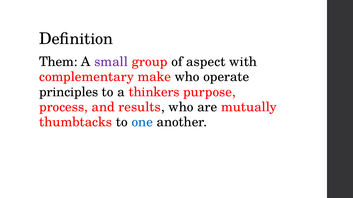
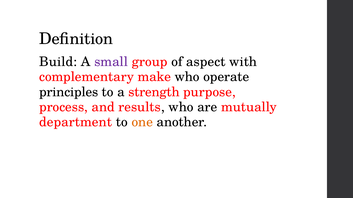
Them: Them -> Build (58, 62)
thinkers: thinkers -> strength (154, 92)
thumbtacks: thumbtacks -> department (76, 122)
one colour: blue -> orange (142, 122)
